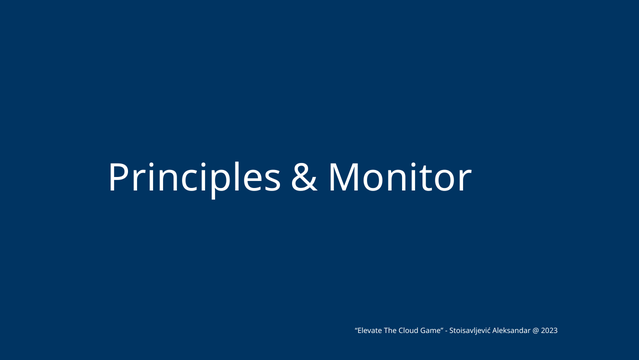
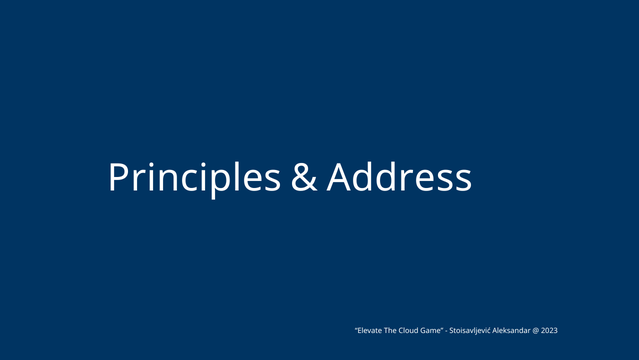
Monitor: Monitor -> Address (400, 178)
